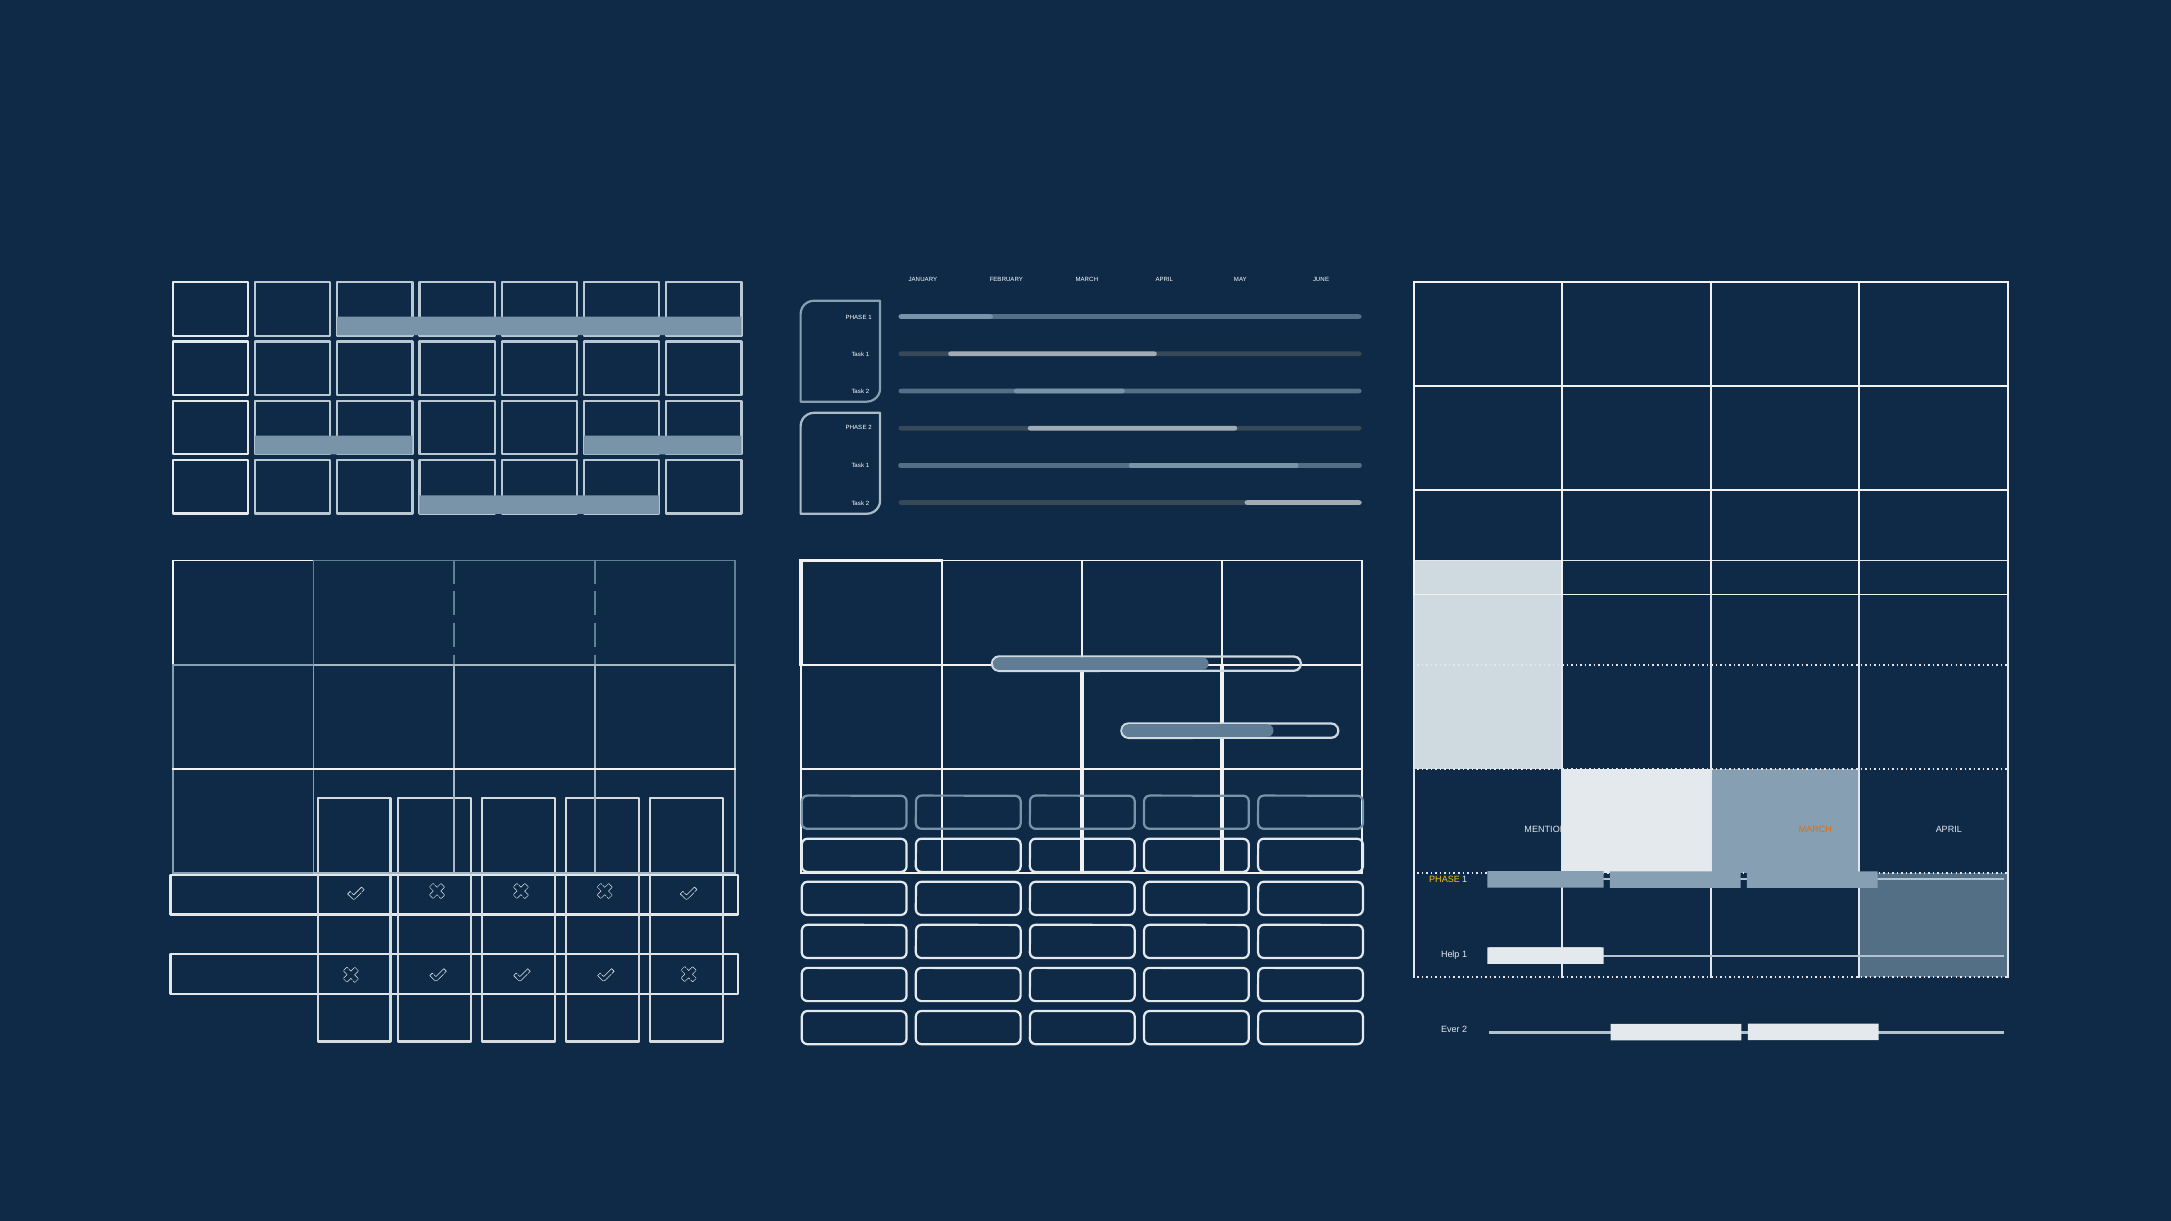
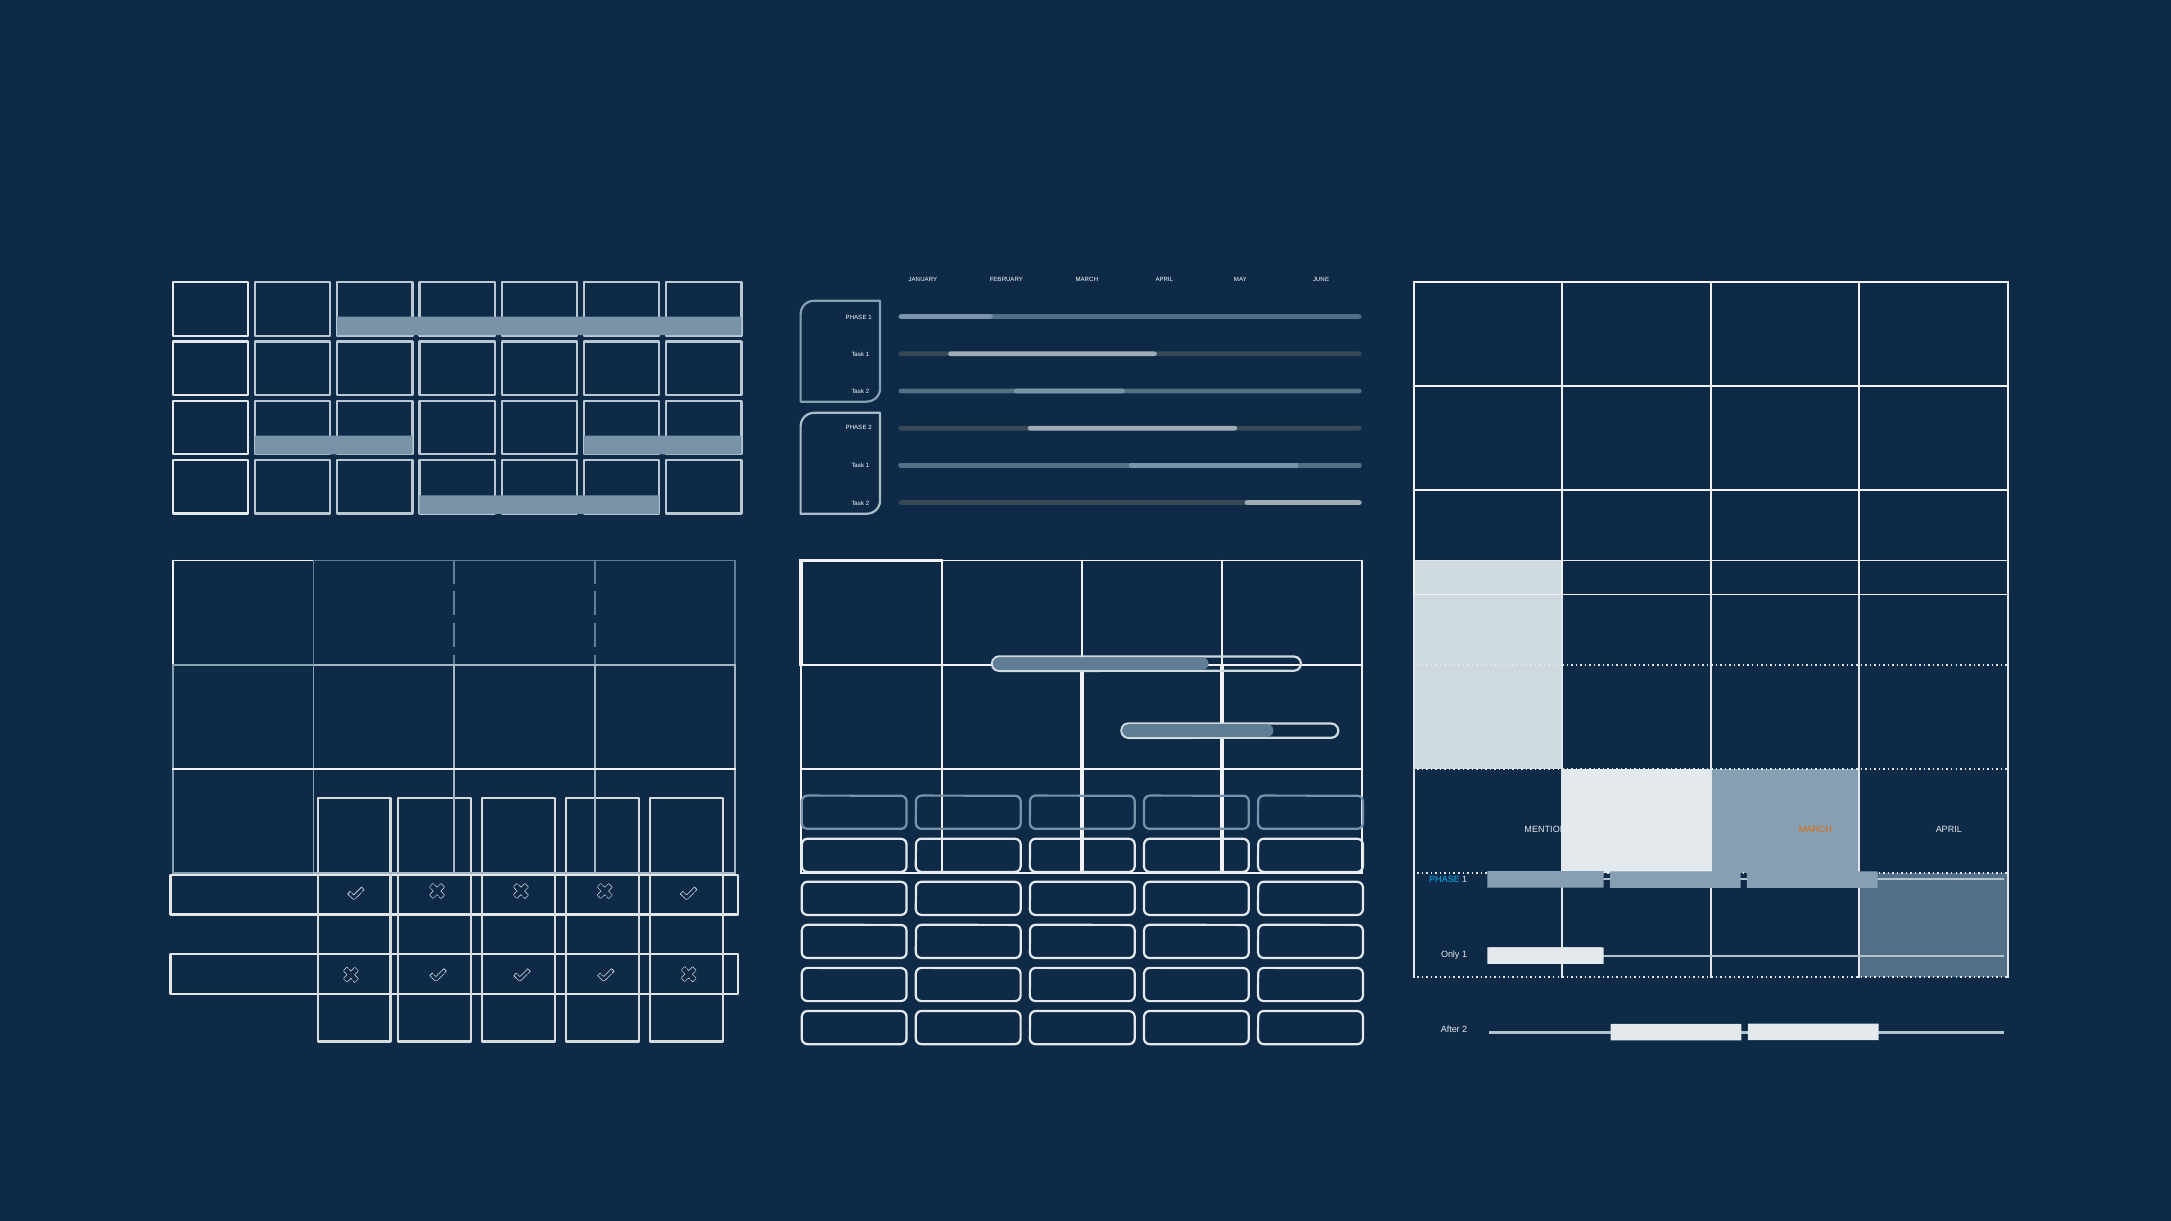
PHASE colour: yellow -> light blue (1445, 880)
Help: Help -> Only (1450, 955)
Ever: Ever -> After (1450, 1030)
